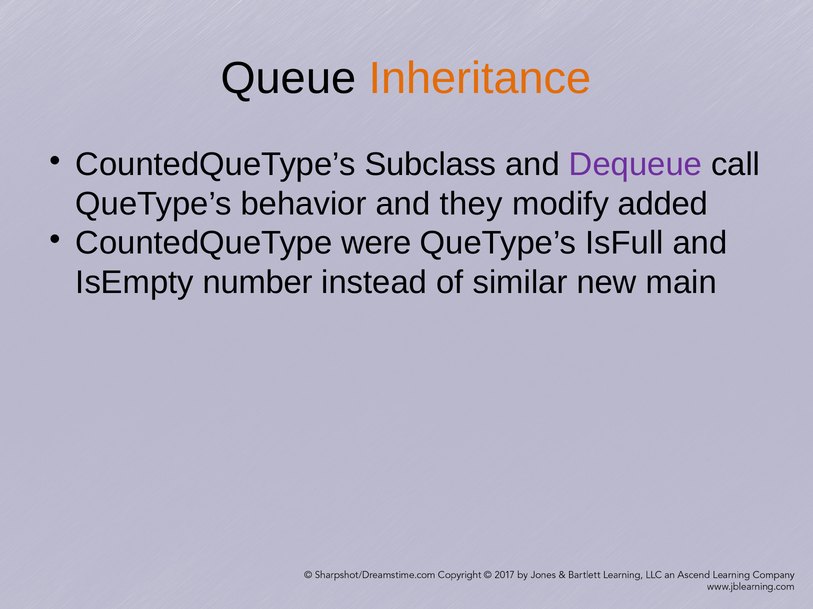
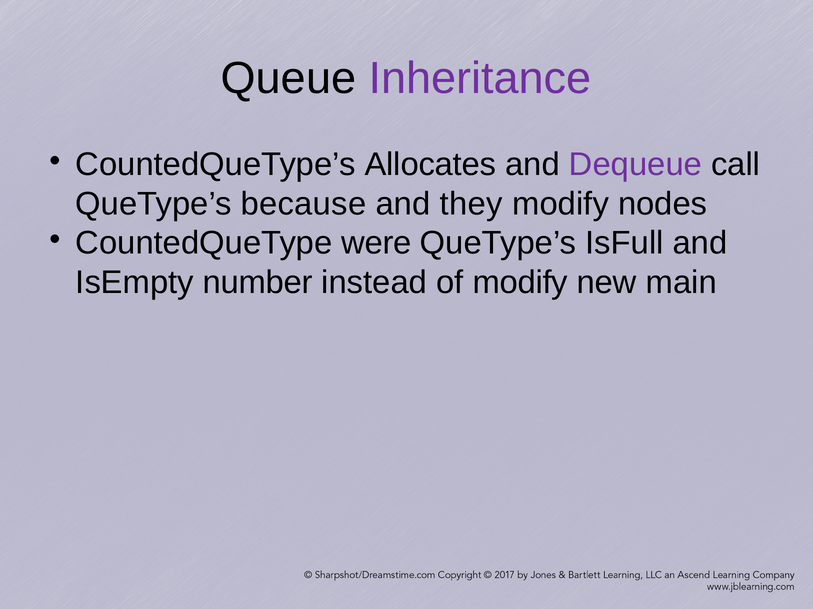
Inheritance colour: orange -> purple (480, 78)
Subclass: Subclass -> Allocates (430, 165)
behavior: behavior -> because (303, 204)
added: added -> nodes (663, 204)
of similar: similar -> modify (520, 283)
